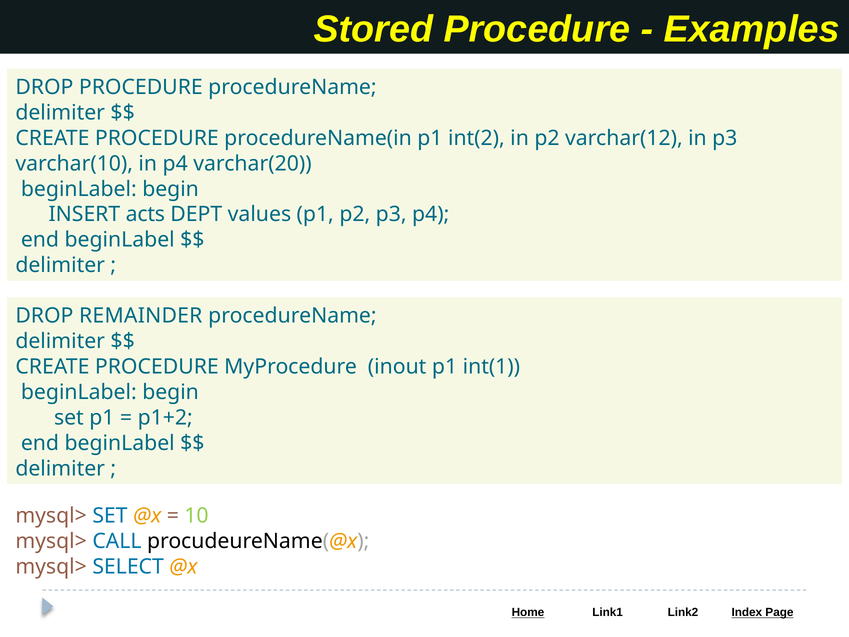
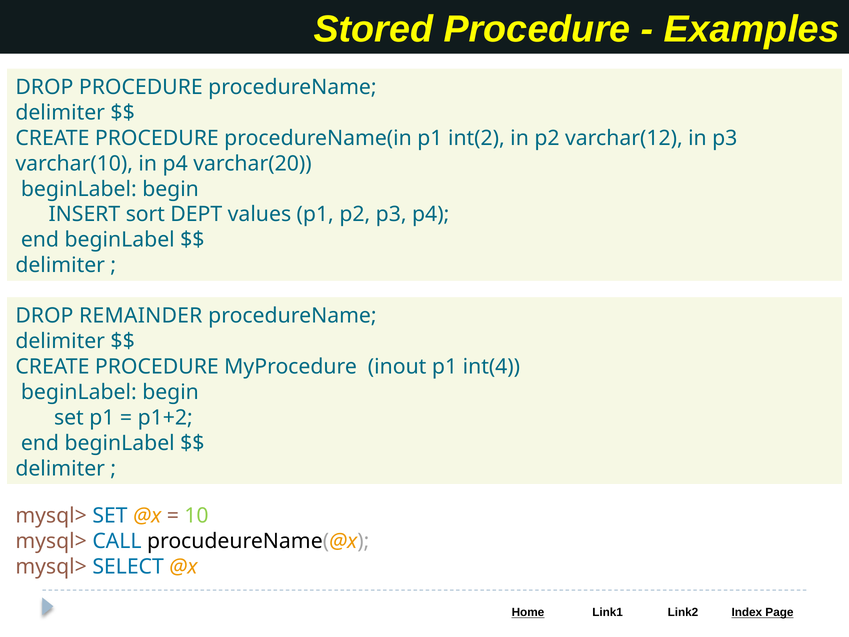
acts: acts -> sort (145, 214)
int(1: int(1 -> int(4 (491, 366)
